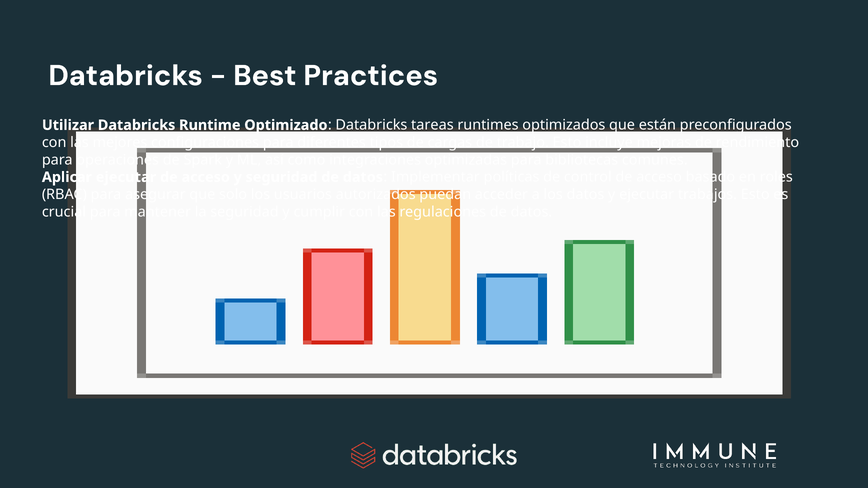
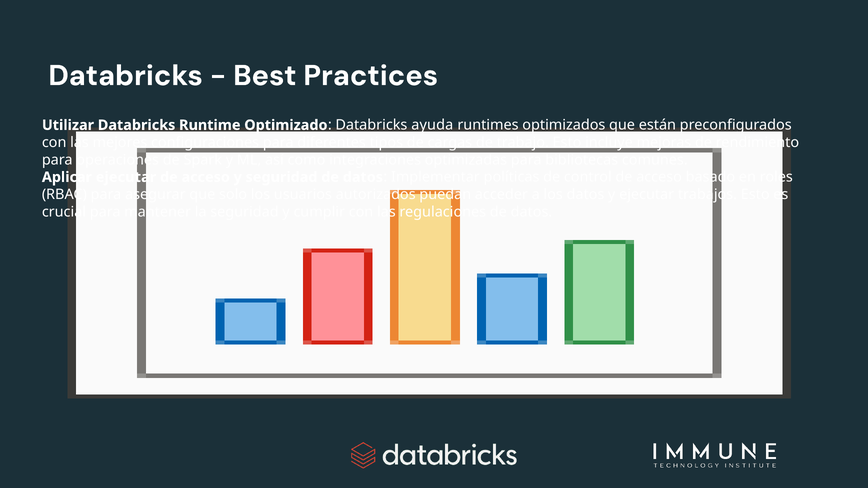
tareas: tareas -> ayuda (432, 125)
